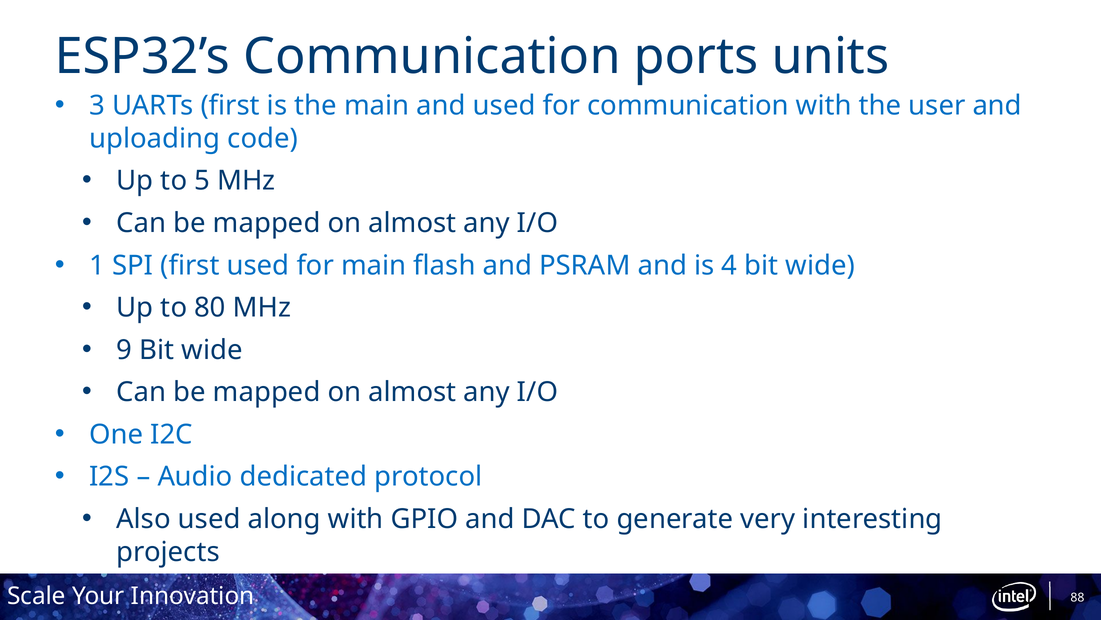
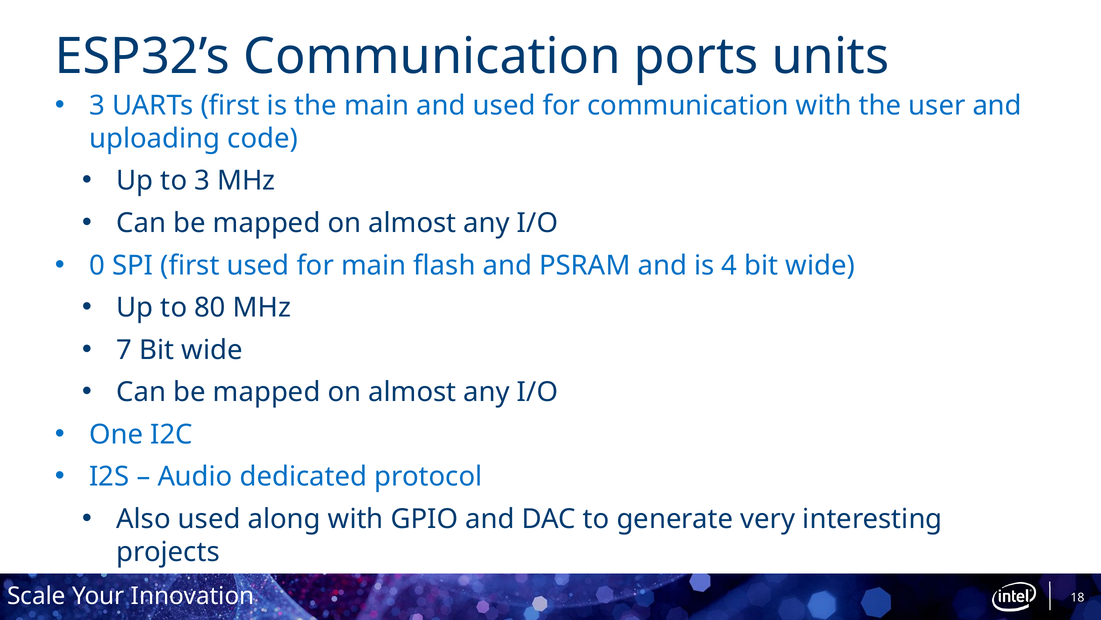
to 5: 5 -> 3 (202, 181)
1: 1 -> 0 (97, 265)
9: 9 -> 7 (124, 350)
88: 88 -> 18 (1077, 597)
